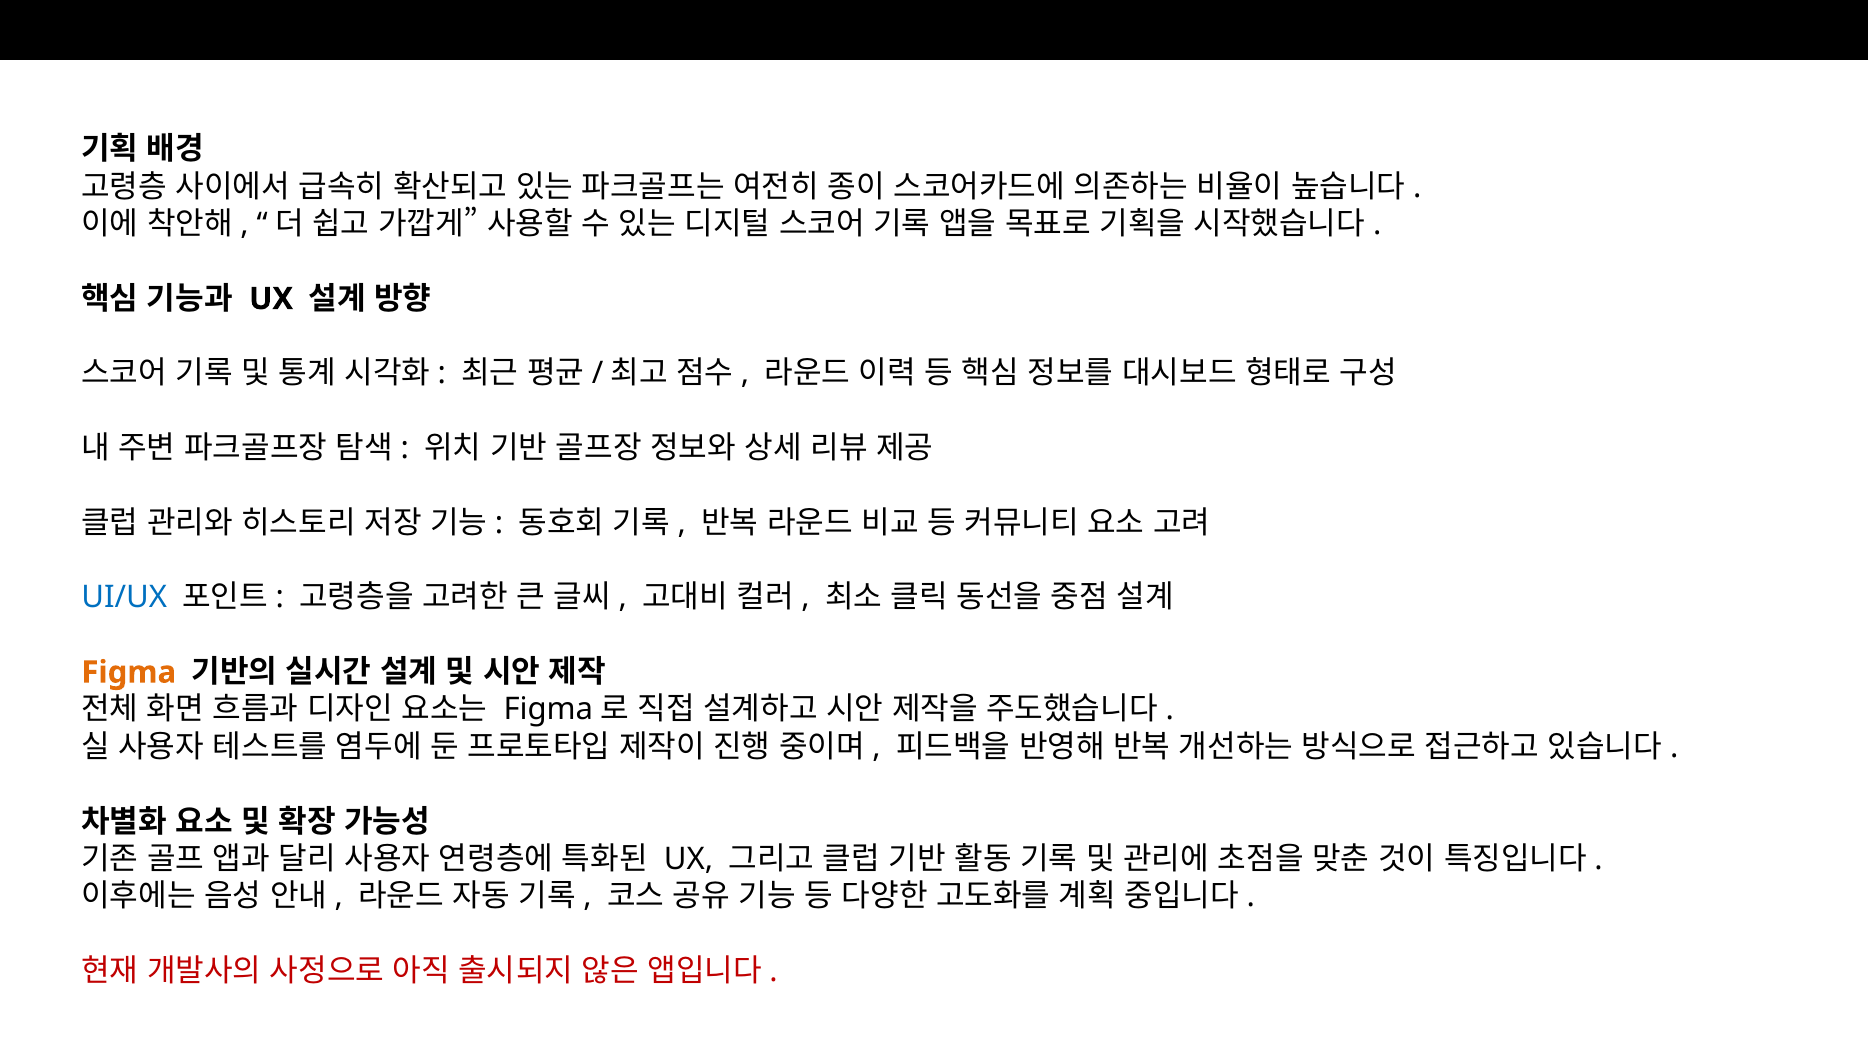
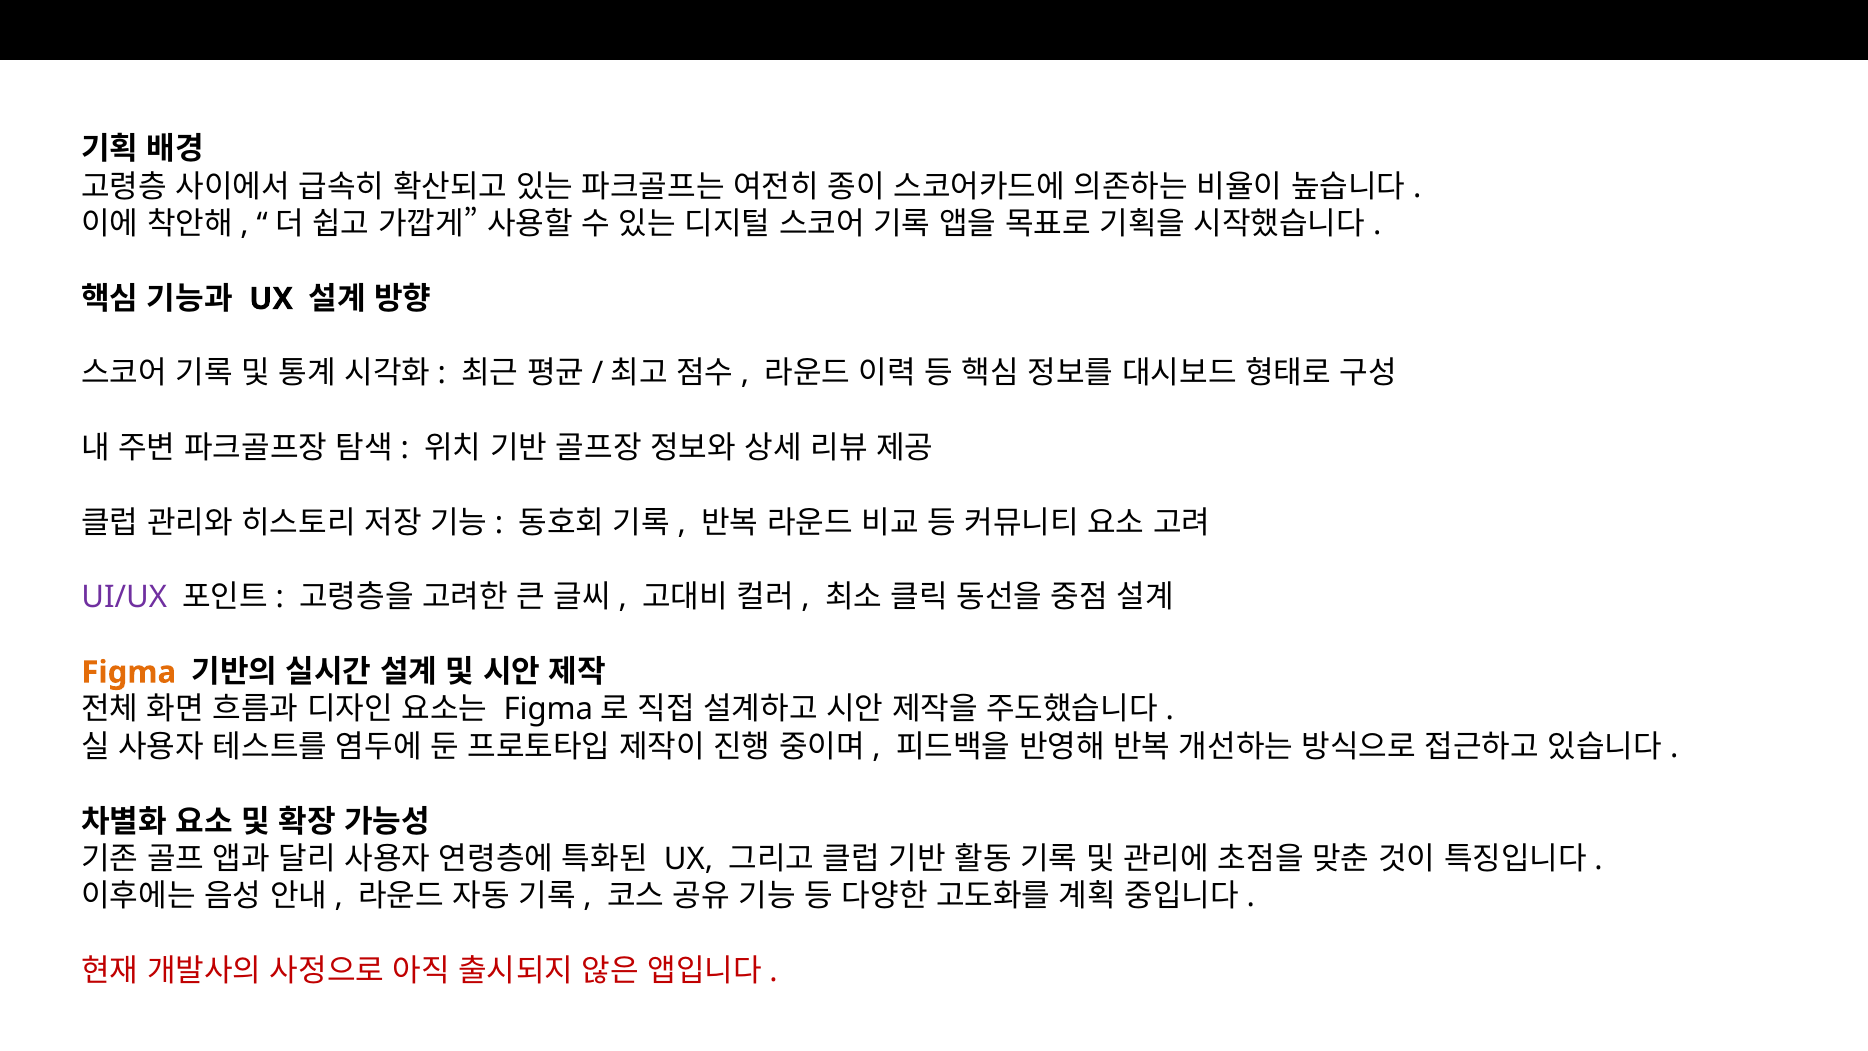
UI/UX colour: blue -> purple (124, 598)
